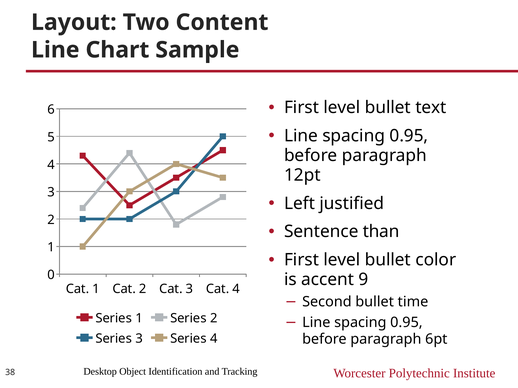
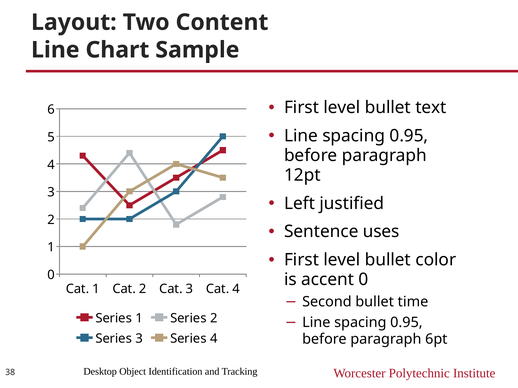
than: than -> uses (381, 232)
accent 9: 9 -> 0 (364, 280)
